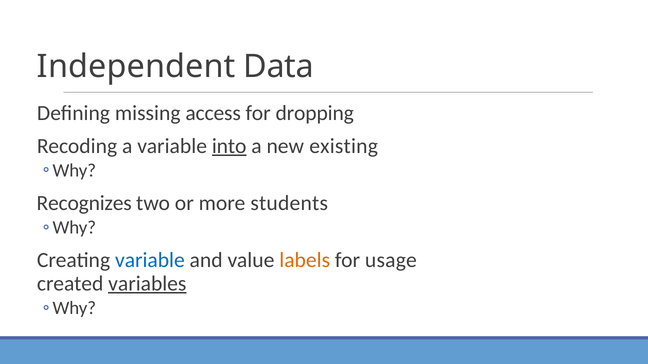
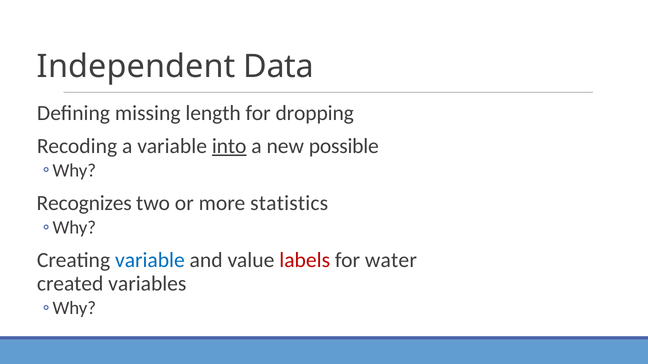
access: access -> length (213, 113)
existing: existing -> possible (344, 146)
students: students -> statistics (289, 203)
labels colour: orange -> red (305, 261)
usage: usage -> water (391, 261)
variables underline: present -> none (147, 284)
